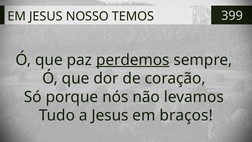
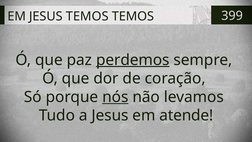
JESUS NOSSO: NOSSO -> TEMOS (87, 16)
nós underline: none -> present (115, 97)
braços: braços -> atende (186, 115)
